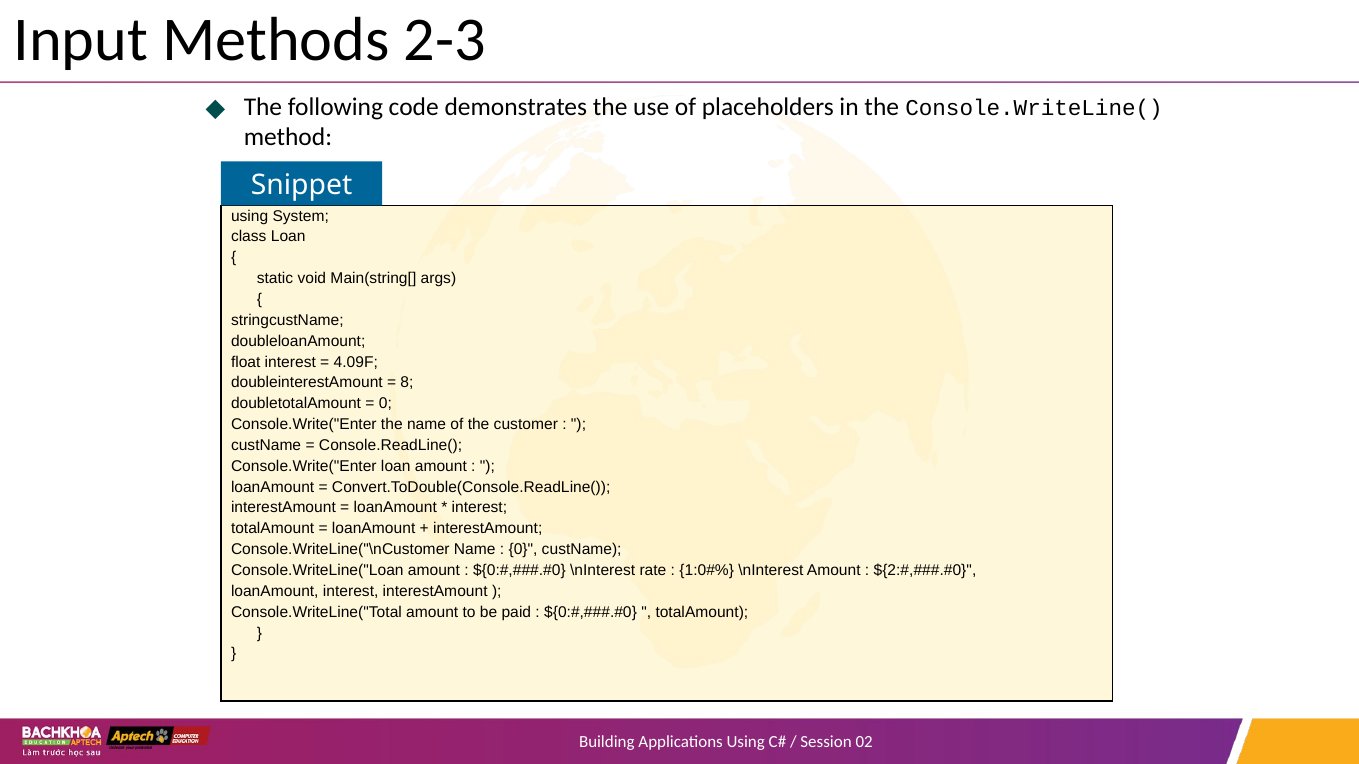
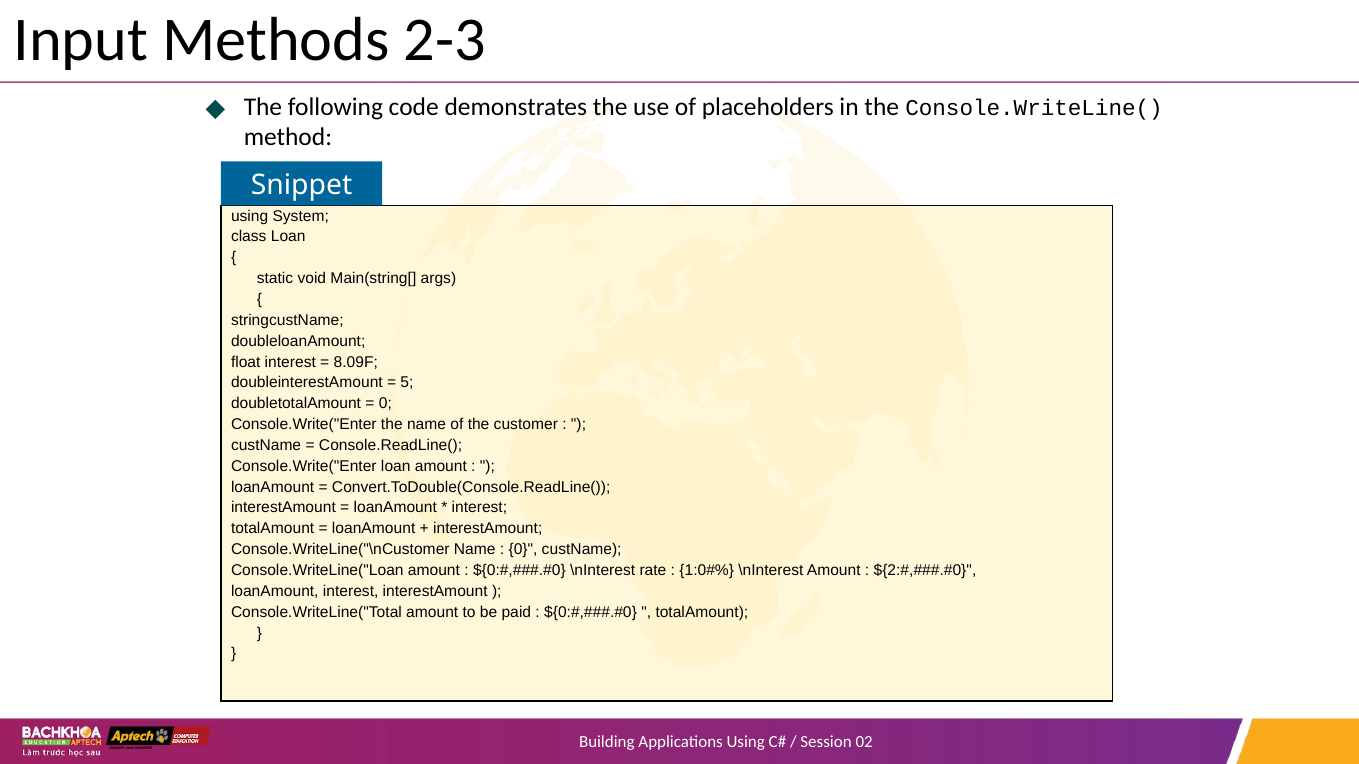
4.09F: 4.09F -> 8.09F (356, 362)
8: 8 -> 5 (407, 383)
